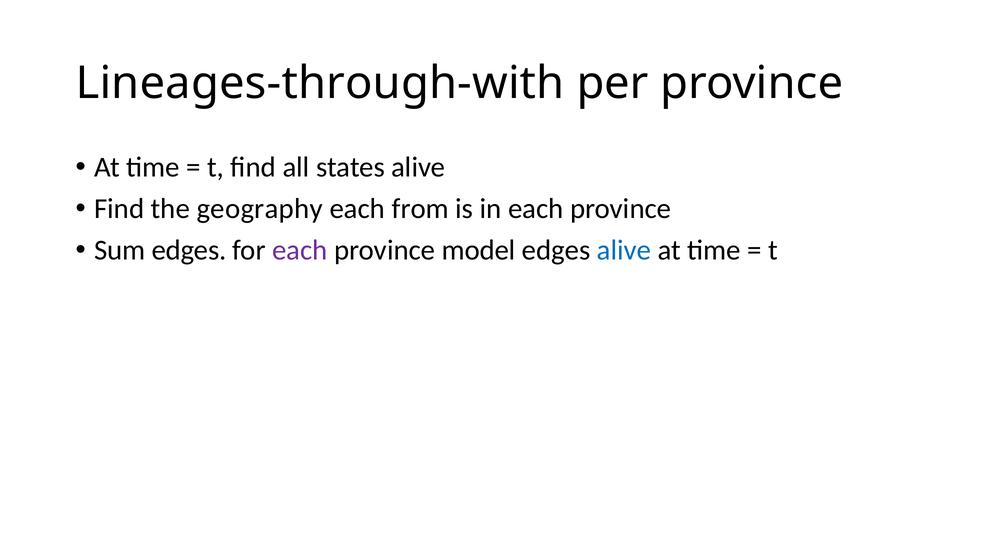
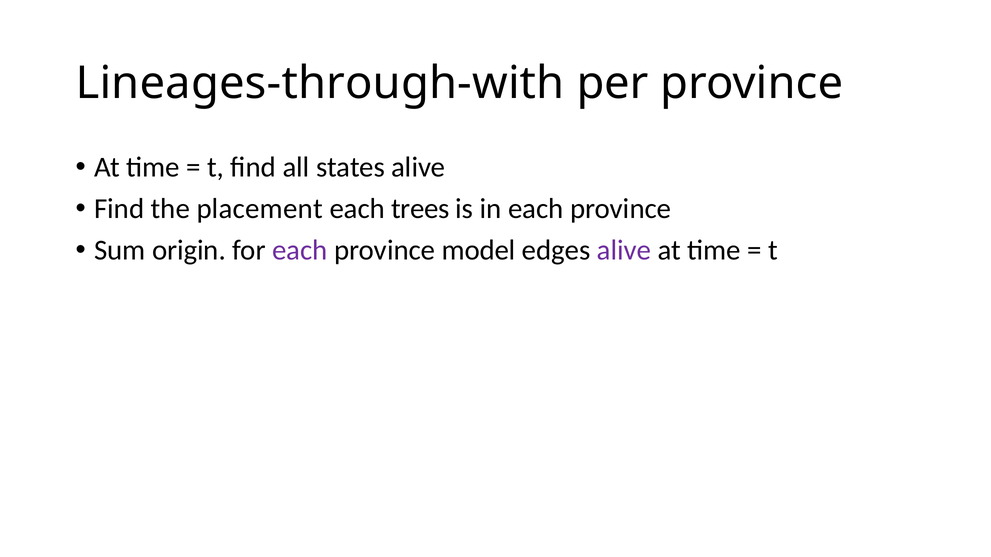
geography: geography -> placement (260, 209)
from: from -> trees (420, 209)
Sum edges: edges -> origin (189, 251)
alive colour: blue -> purple (624, 251)
